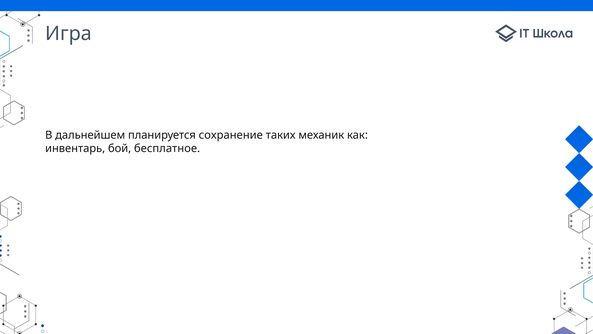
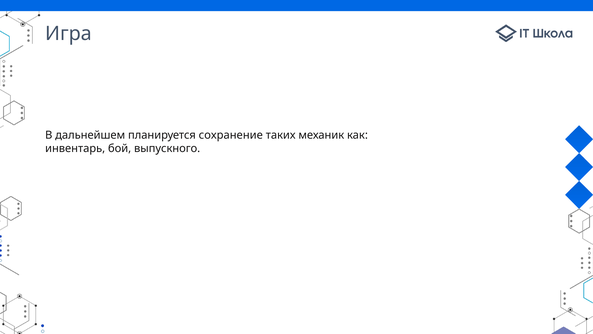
бесплатное: бесплатное -> выпускного (167, 148)
